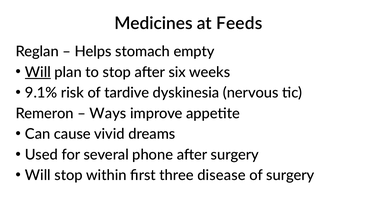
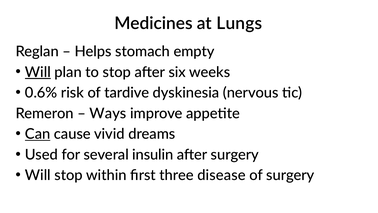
Feeds: Feeds -> Lungs (239, 23)
9.1%: 9.1% -> 0.6% (41, 93)
Can underline: none -> present (38, 134)
phone: phone -> insulin (153, 154)
